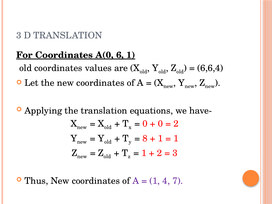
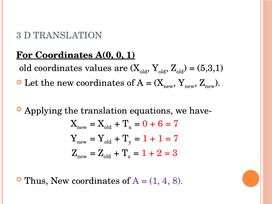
A(0 6: 6 -> 0 (120, 55)
6,6,4: 6,6,4 -> 5,3,1 (210, 68)
0: 0 -> 6 (160, 124)
2: 2 -> 7 (176, 124)
8: 8 -> 1 (145, 138)
1: 1 -> 7 (176, 138)
7: 7 -> 8 (178, 181)
